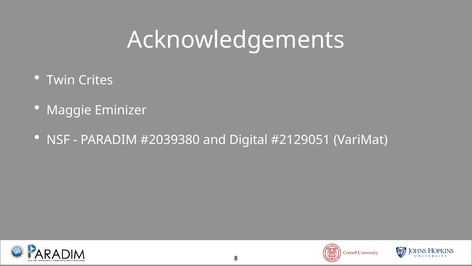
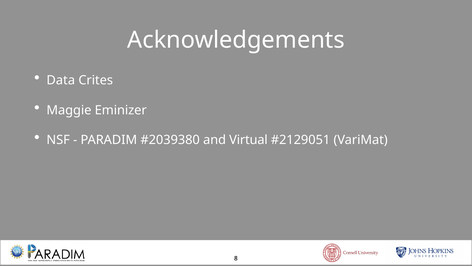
Twin: Twin -> Data (61, 80)
Digital: Digital -> Virtual (248, 140)
